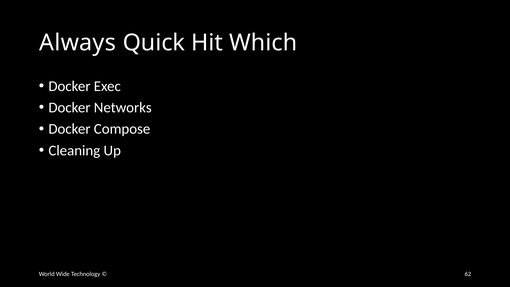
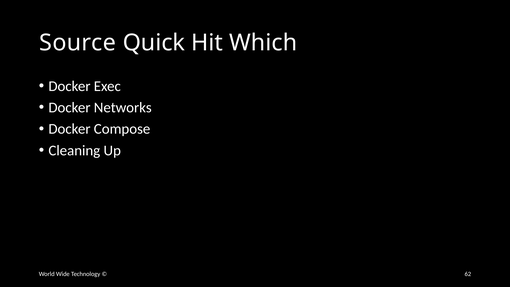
Always: Always -> Source (78, 43)
